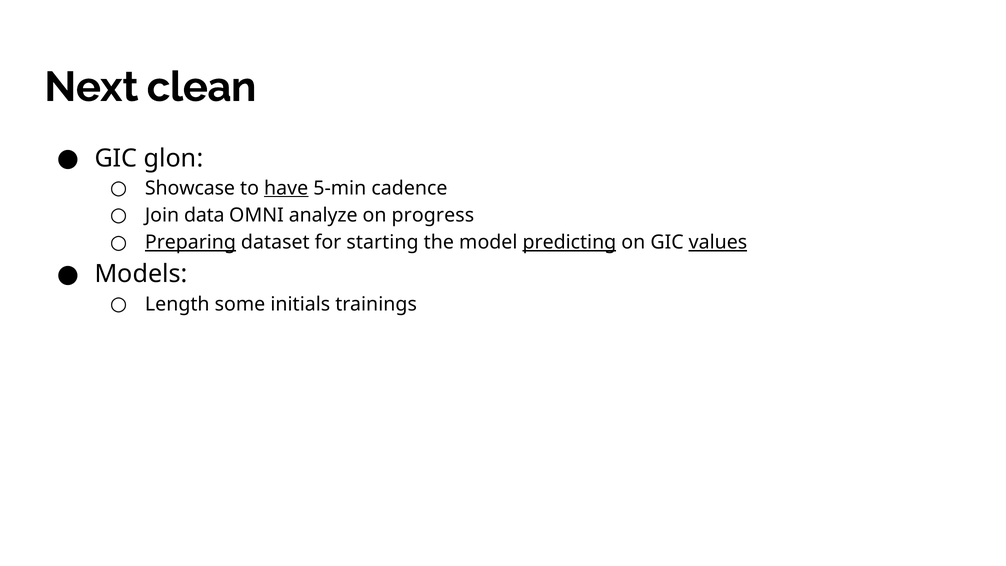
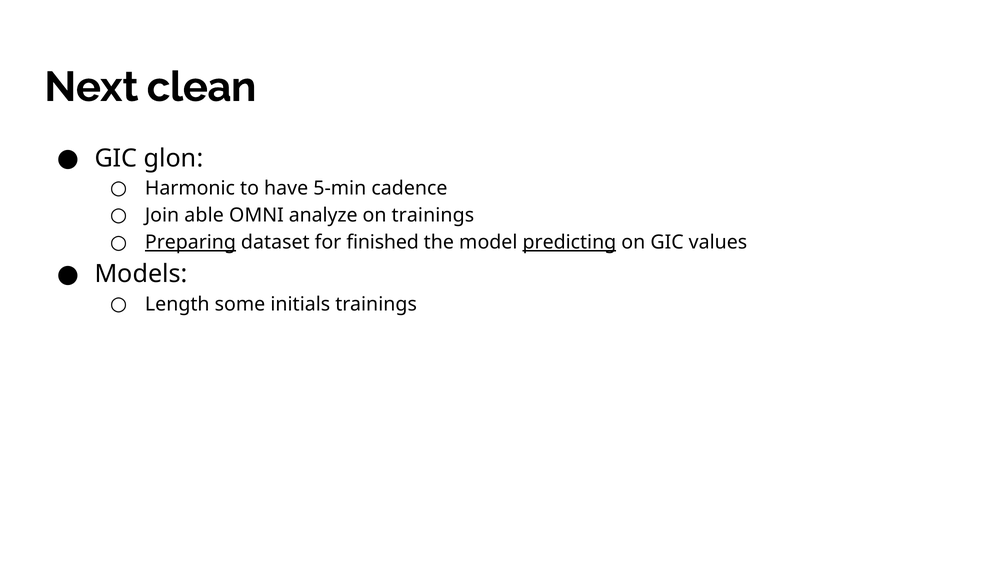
Showcase: Showcase -> Harmonic (190, 188)
have underline: present -> none (286, 188)
data: data -> able (204, 215)
on progress: progress -> trainings (433, 215)
starting: starting -> finished (383, 242)
values underline: present -> none (718, 242)
